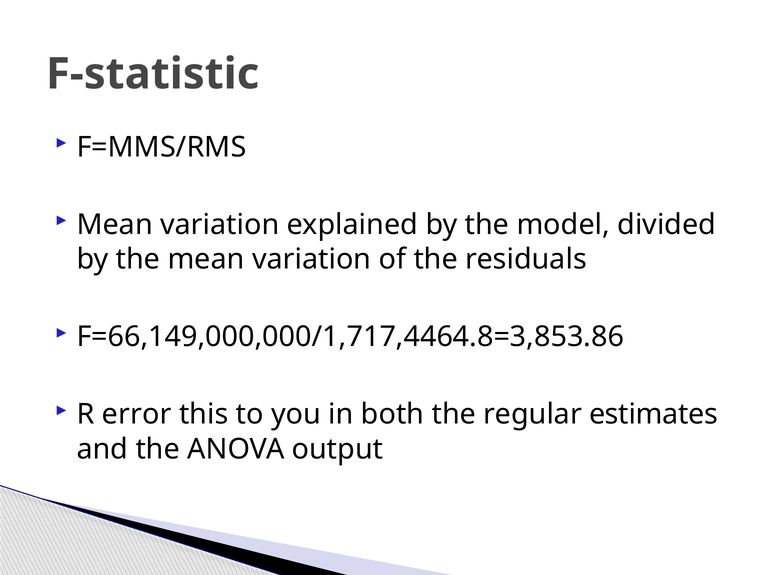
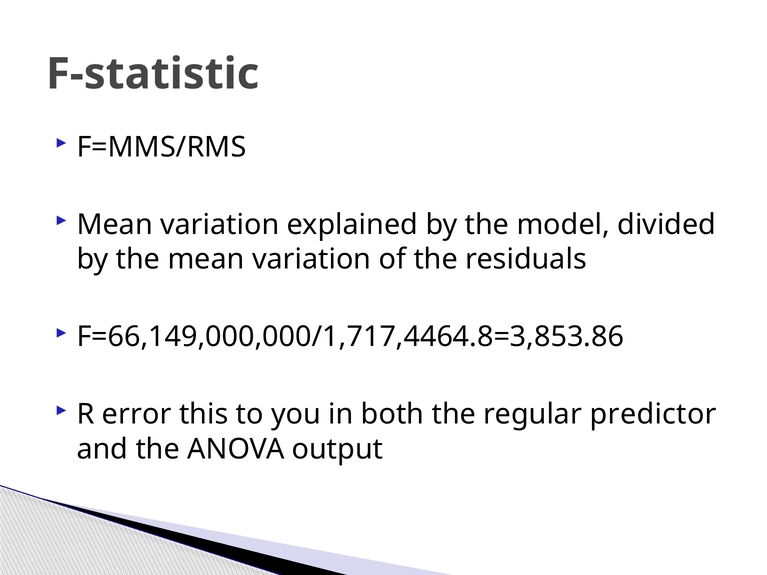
estimates: estimates -> predictor (653, 415)
